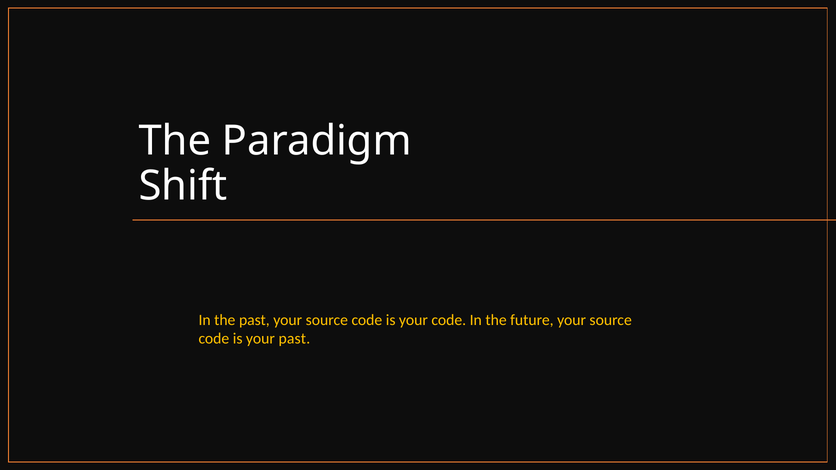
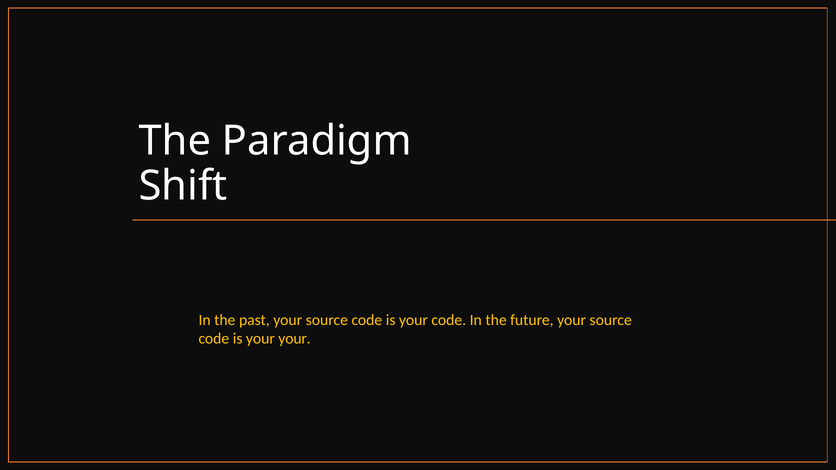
your past: past -> your (295, 339)
